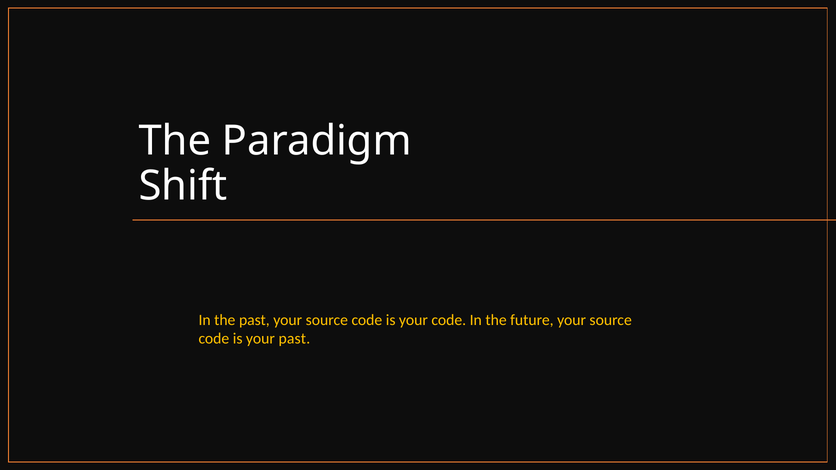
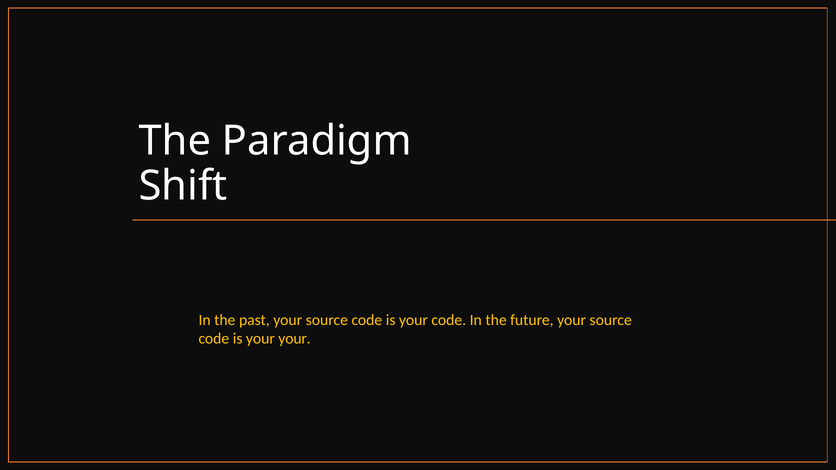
your past: past -> your (295, 339)
